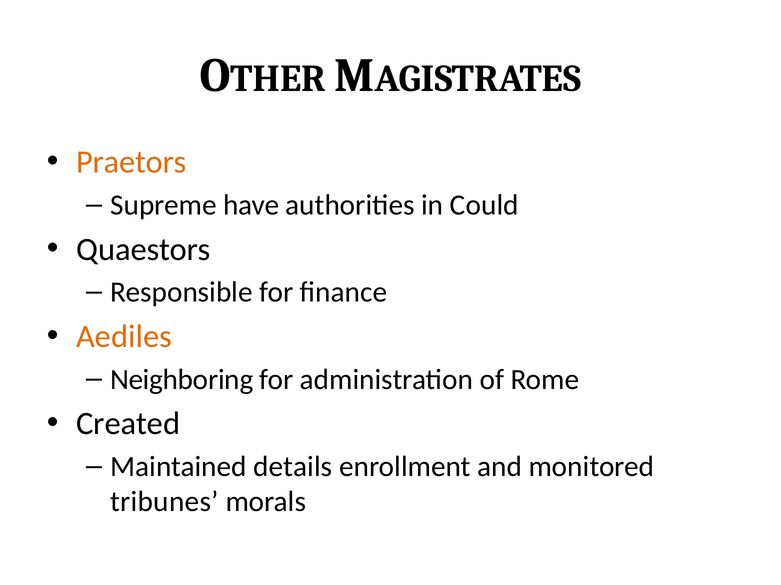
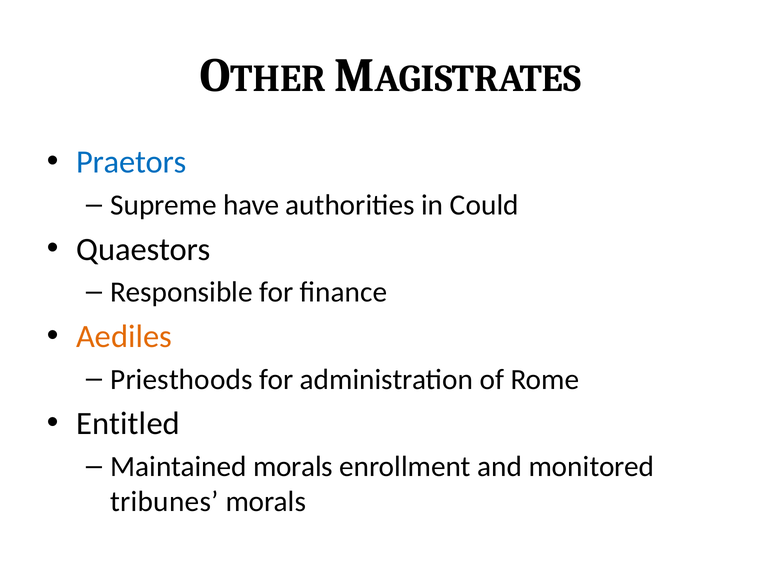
Praetors colour: orange -> blue (131, 162)
Neighboring: Neighboring -> Priesthoods (181, 380)
Created: Created -> Entitled (128, 424)
Maintained details: details -> morals (293, 467)
